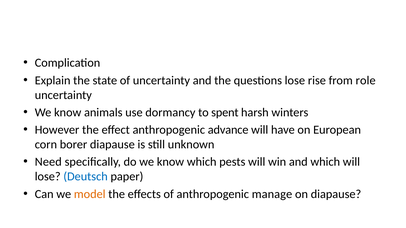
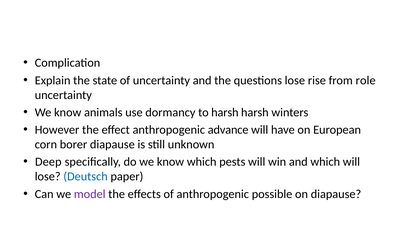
to spent: spent -> harsh (225, 113)
Need: Need -> Deep (48, 162)
model colour: orange -> purple (90, 194)
manage: manage -> possible (272, 194)
